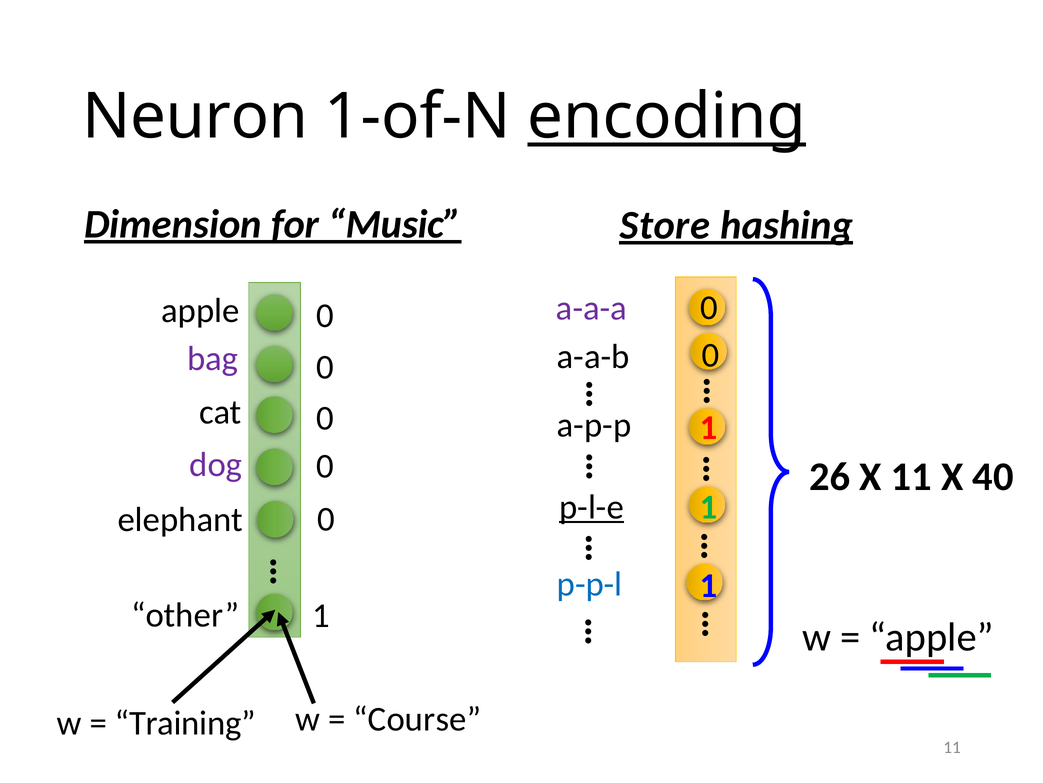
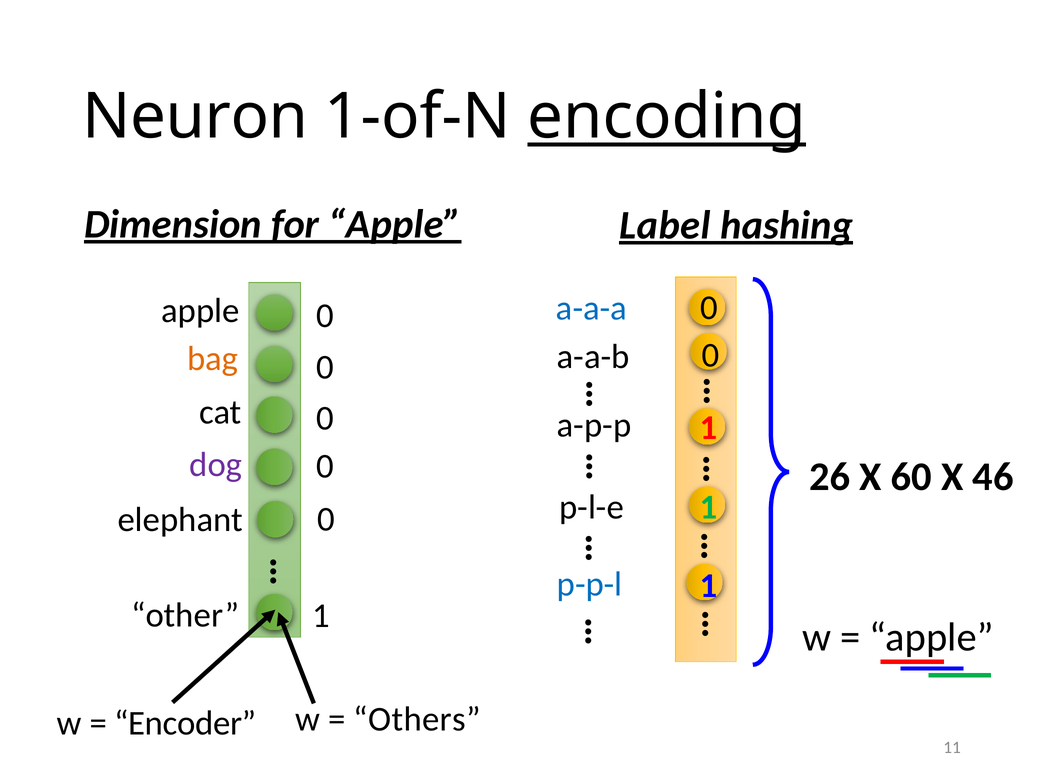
for Music: Music -> Apple (395, 224)
Store: Store -> Label (665, 225)
a-a-a colour: purple -> blue (591, 308)
bag colour: purple -> orange (213, 359)
X 11: 11 -> 60 (911, 476)
40: 40 -> 46 (993, 476)
p-l-e underline: present -> none (591, 507)
Course: Course -> Others (417, 719)
Training: Training -> Encoder (185, 722)
